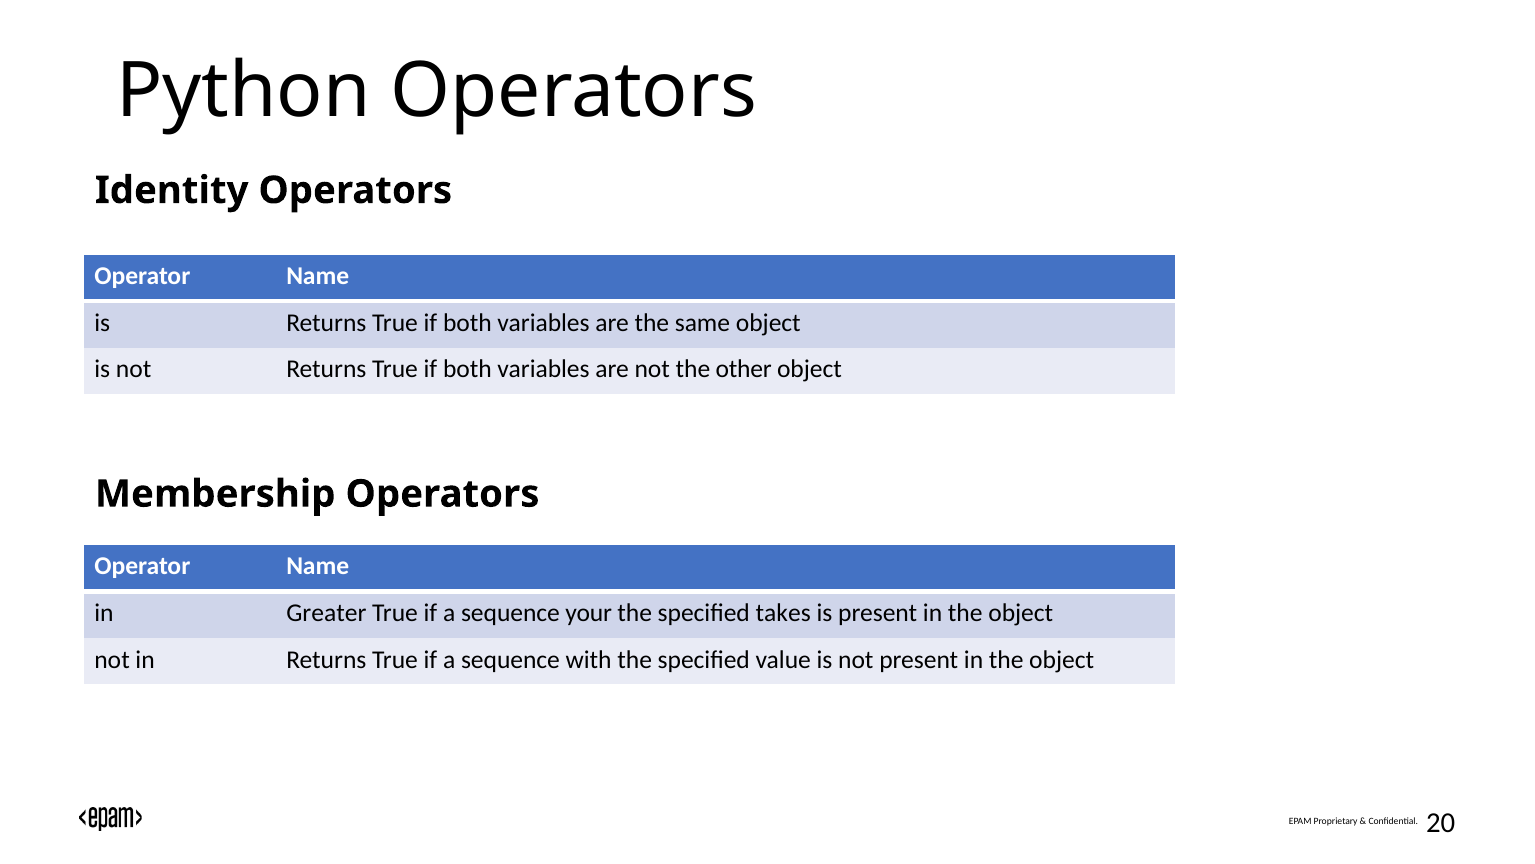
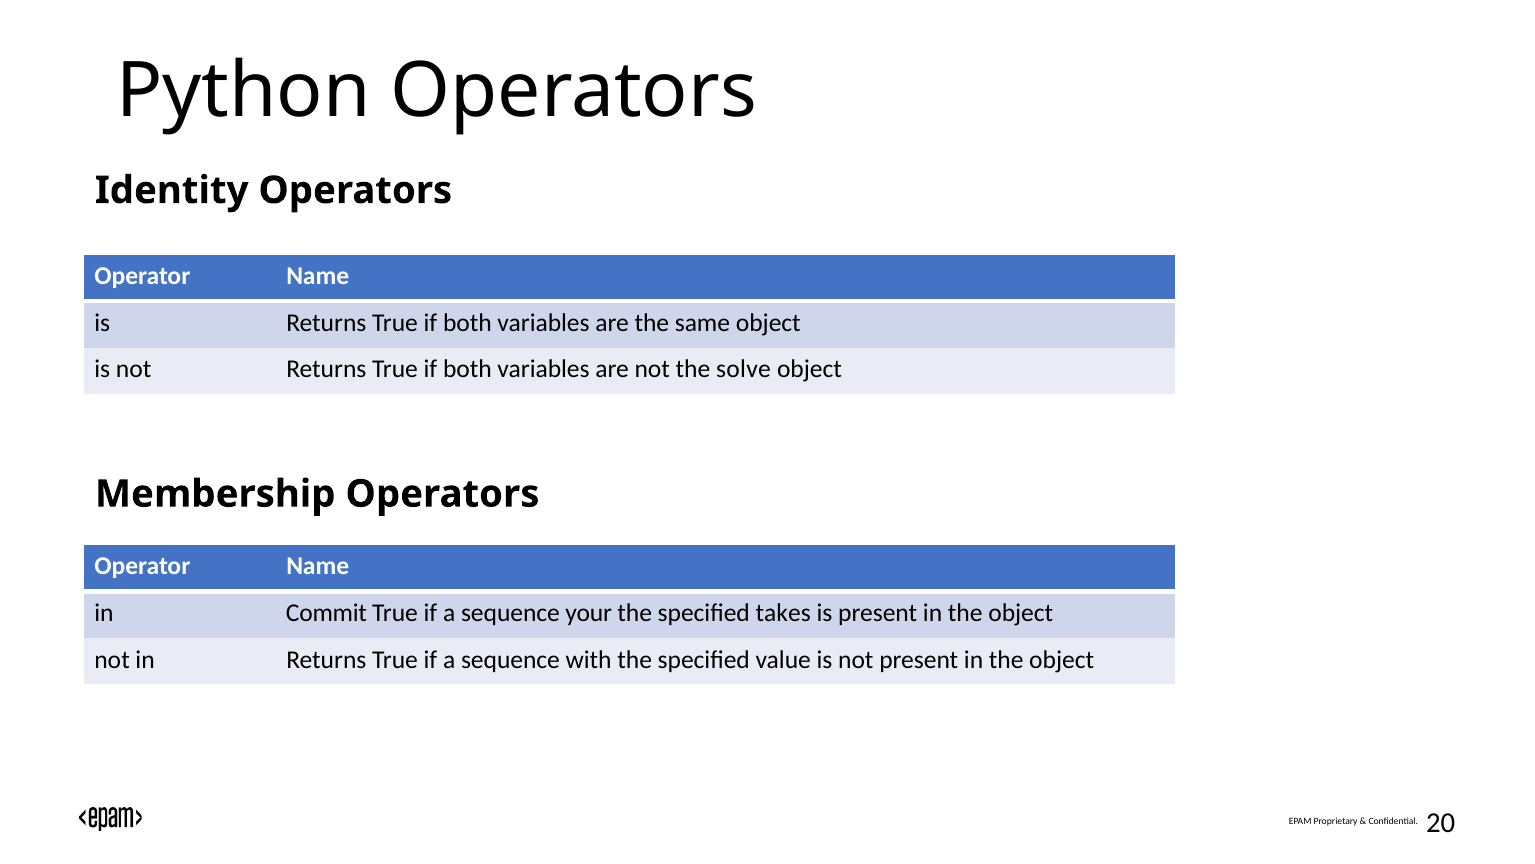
other: other -> solve (743, 369)
Greater: Greater -> Commit (326, 613)
